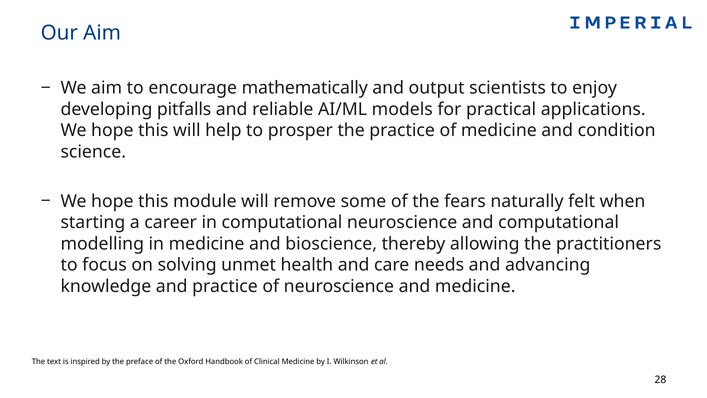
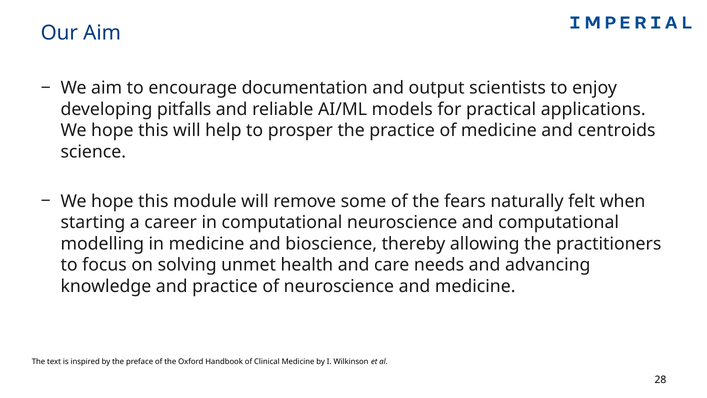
mathematically: mathematically -> documentation (305, 88)
condition: condition -> centroids (617, 130)
